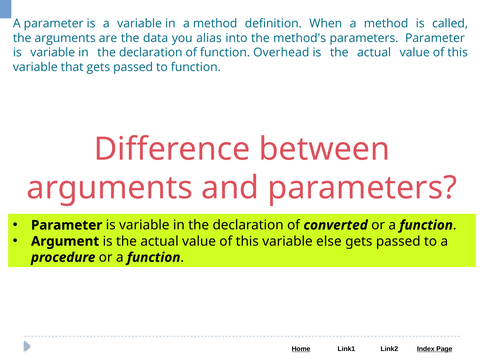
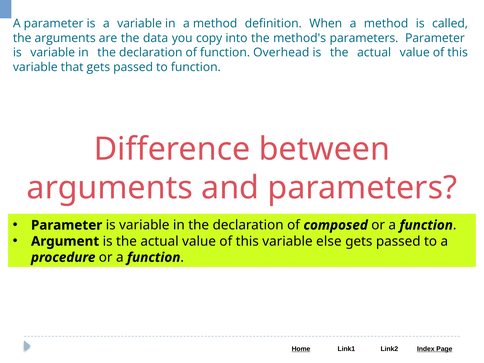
alias: alias -> copy (209, 38)
converted: converted -> composed (336, 225)
